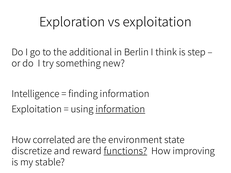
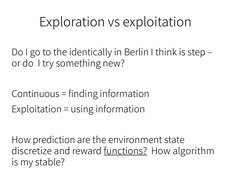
additional: additional -> identically (91, 52)
Intelligence: Intelligence -> Continuous (36, 94)
information underline: present -> none (120, 110)
correlated: correlated -> prediction (54, 140)
improving: improving -> algorithm (194, 151)
